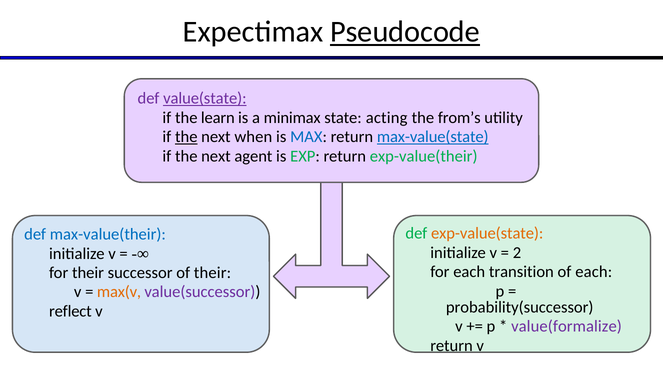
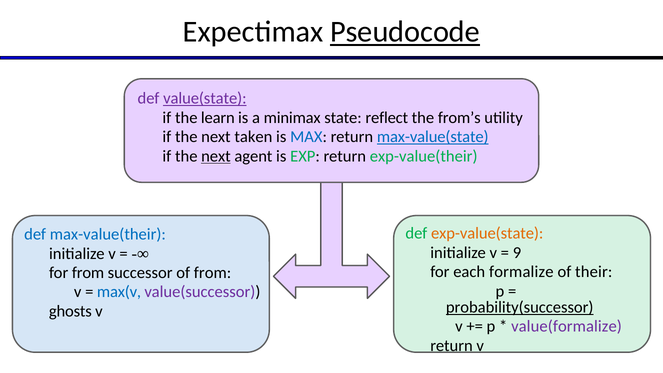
acting: acting -> reflect (387, 118)
the underline: present -> none (186, 137)
when: when -> taken (253, 137)
next underline: none -> present (216, 156)
2: 2 -> 9 (517, 253)
transition: transition -> formalize (521, 272)
of each: each -> their (594, 272)
for their: their -> from (88, 273)
of their: their -> from (213, 273)
max(v colour: orange -> blue (119, 292)
probability(successor underline: none -> present (520, 307)
reflect: reflect -> ghosts (70, 311)
